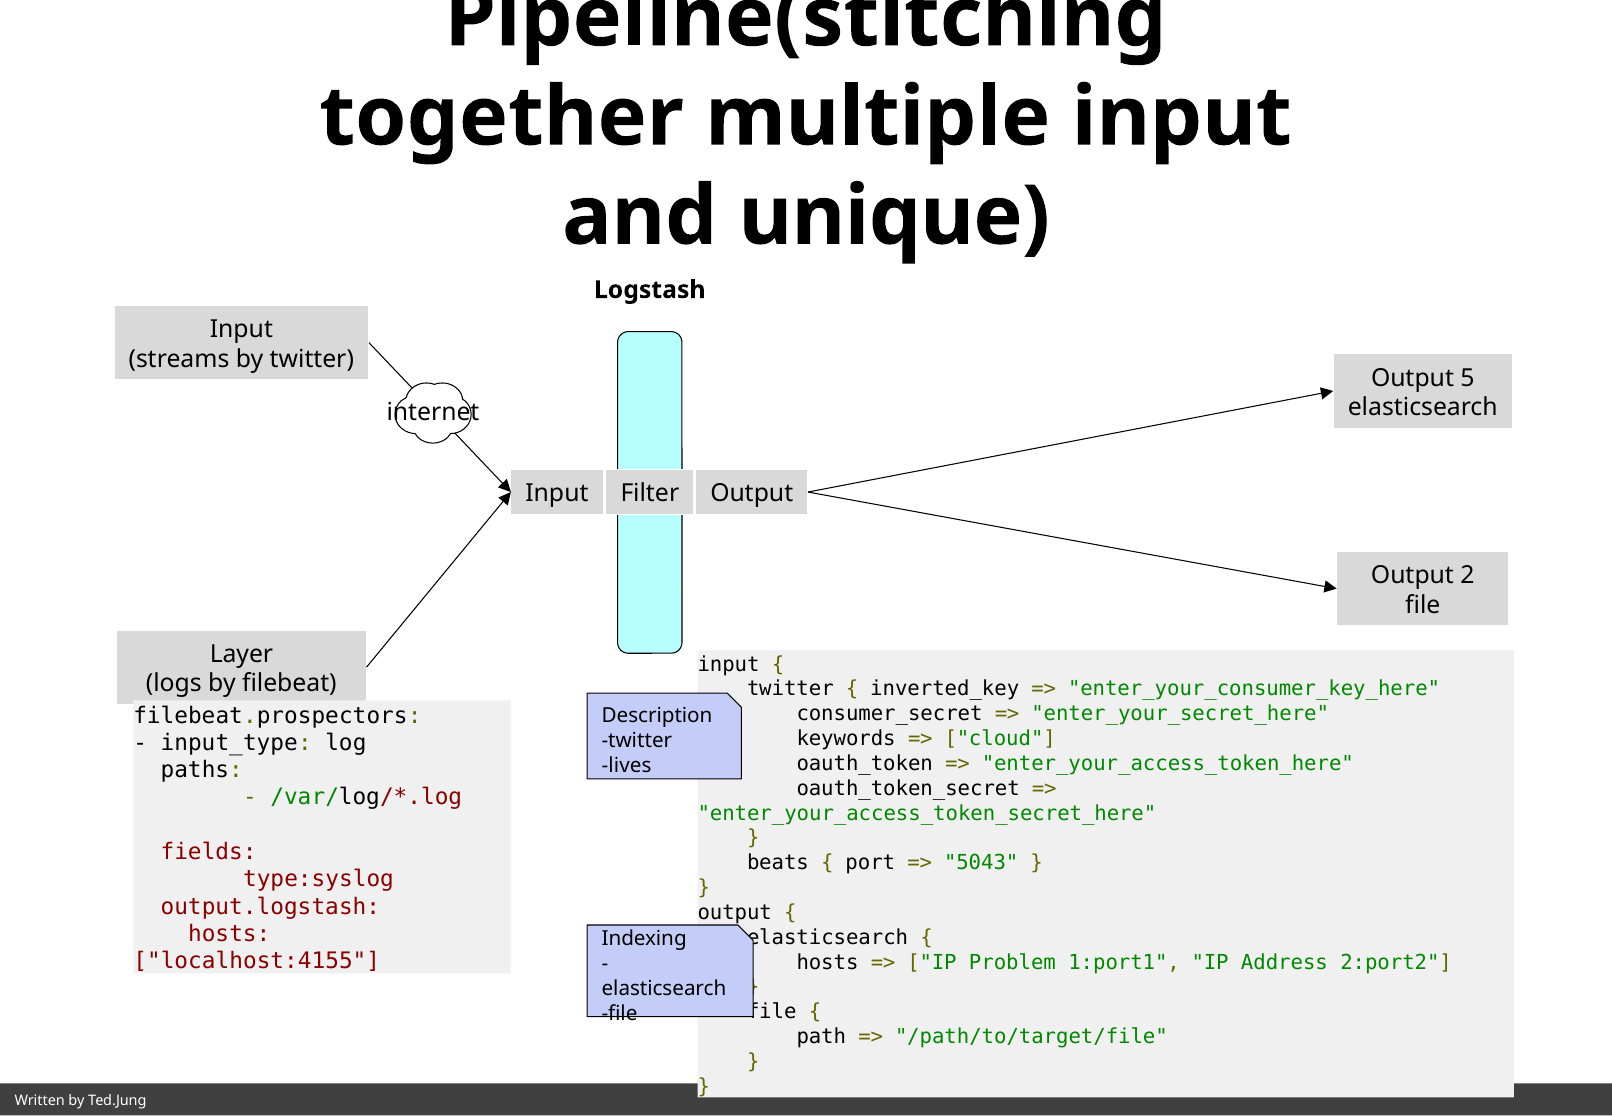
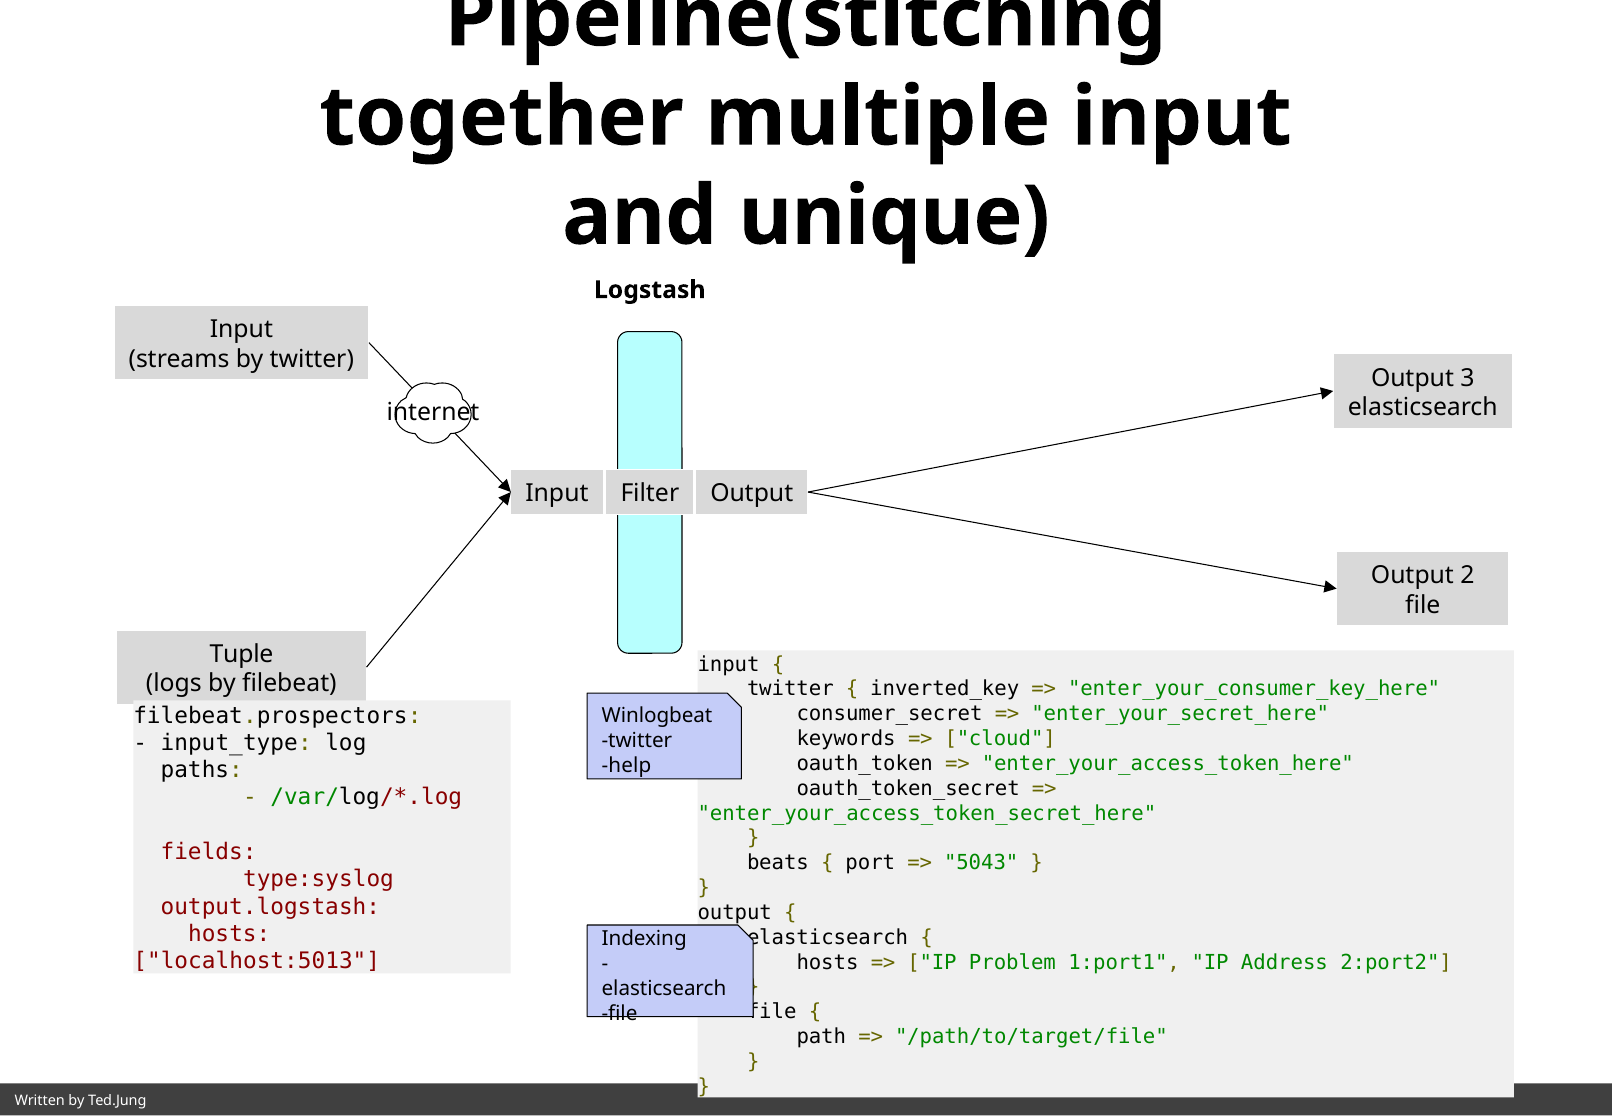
5: 5 -> 3 (1468, 378)
Layer: Layer -> Tuple (242, 654)
Description: Description -> Winlogbeat (657, 716)
lives: lives -> help (627, 766)
localhost:4155: localhost:4155 -> localhost:5013 (257, 961)
